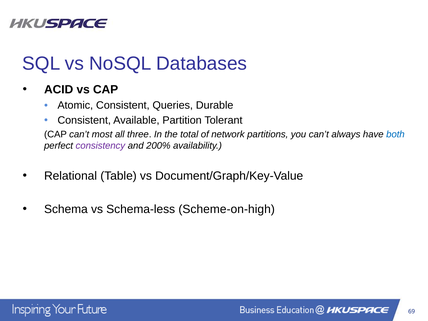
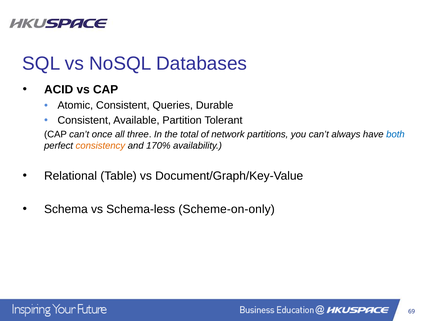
most: most -> once (102, 134)
consistency colour: purple -> orange (100, 146)
200%: 200% -> 170% (158, 146)
Scheme-on-high: Scheme-on-high -> Scheme-on-only (227, 209)
